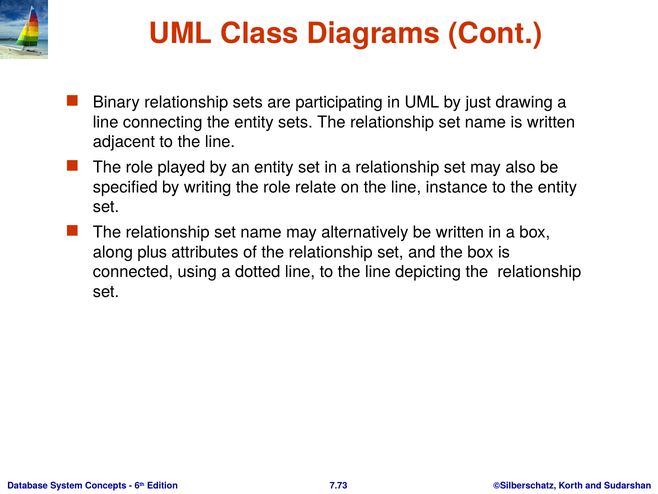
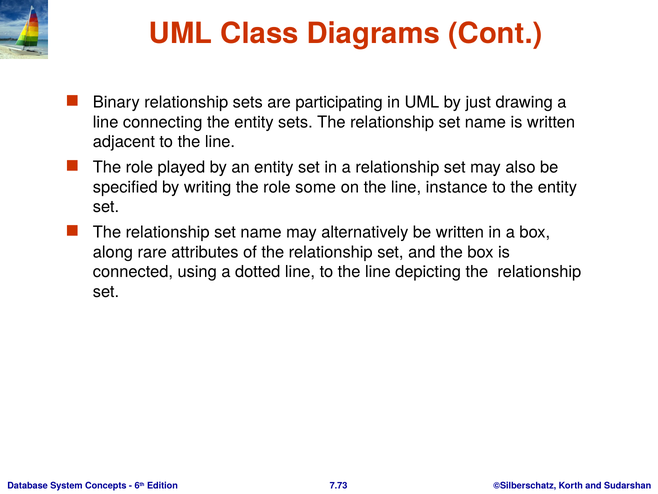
relate: relate -> some (316, 187)
plus: plus -> rare (152, 252)
